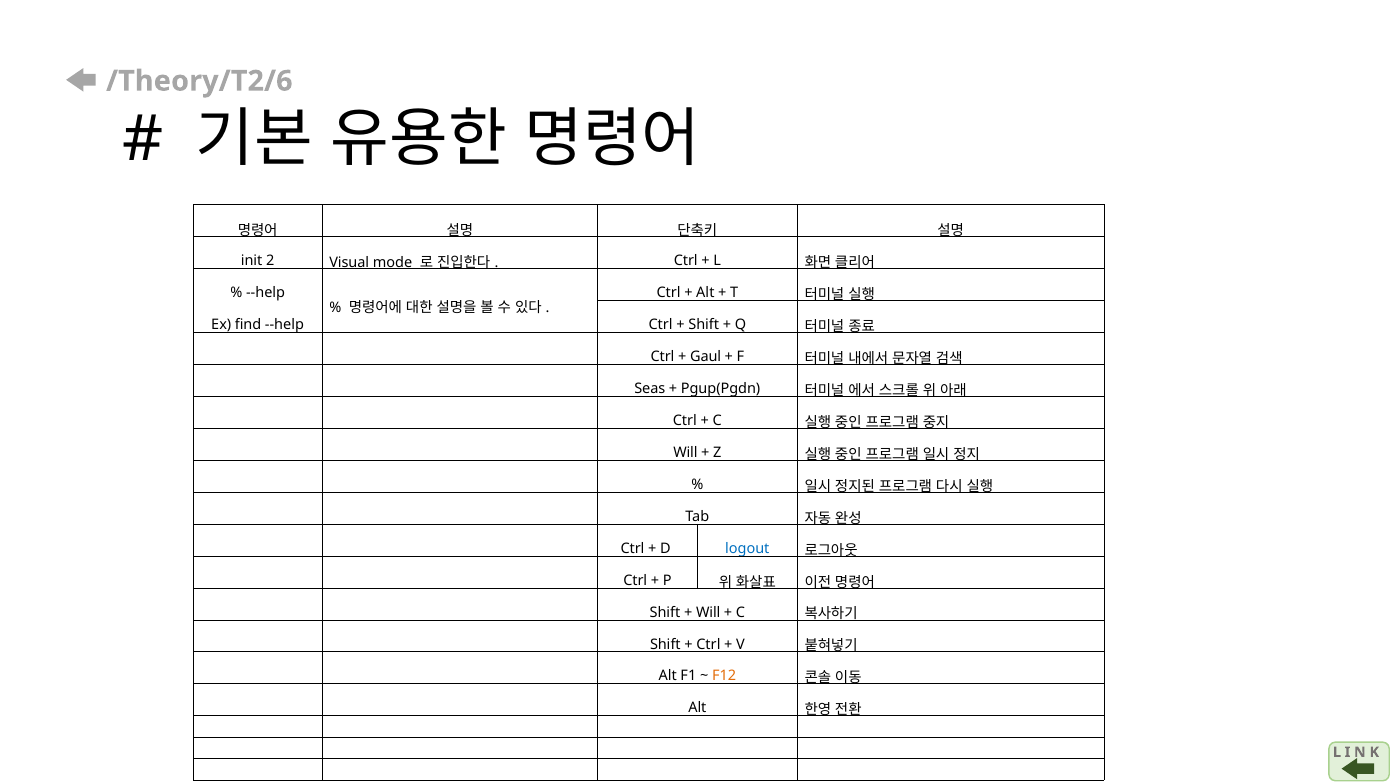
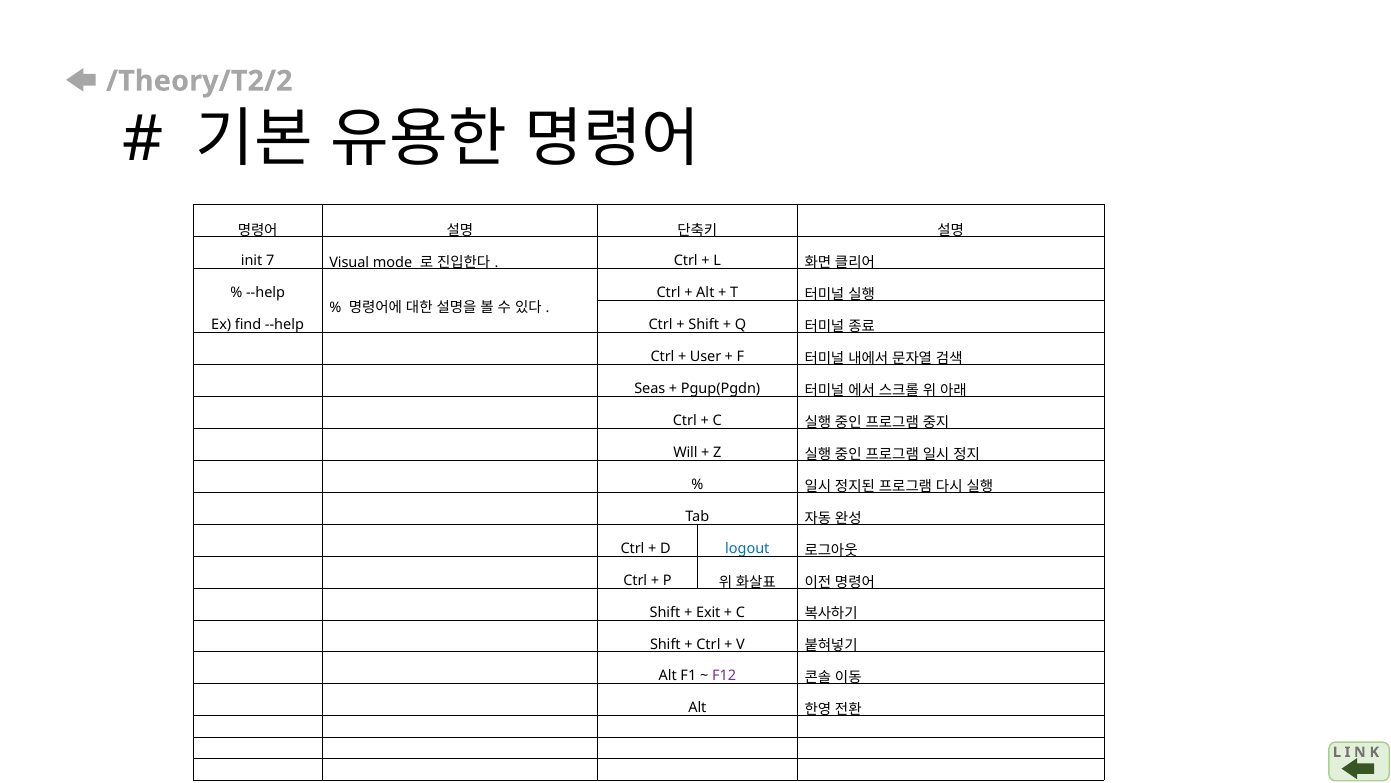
/Theory/T2/6: /Theory/T2/6 -> /Theory/T2/2 (199, 81)
2: 2 -> 7 (270, 261)
Gaul: Gaul -> User (706, 357)
Will: Will -> Exit (708, 612)
F12 colour: orange -> purple (724, 676)
